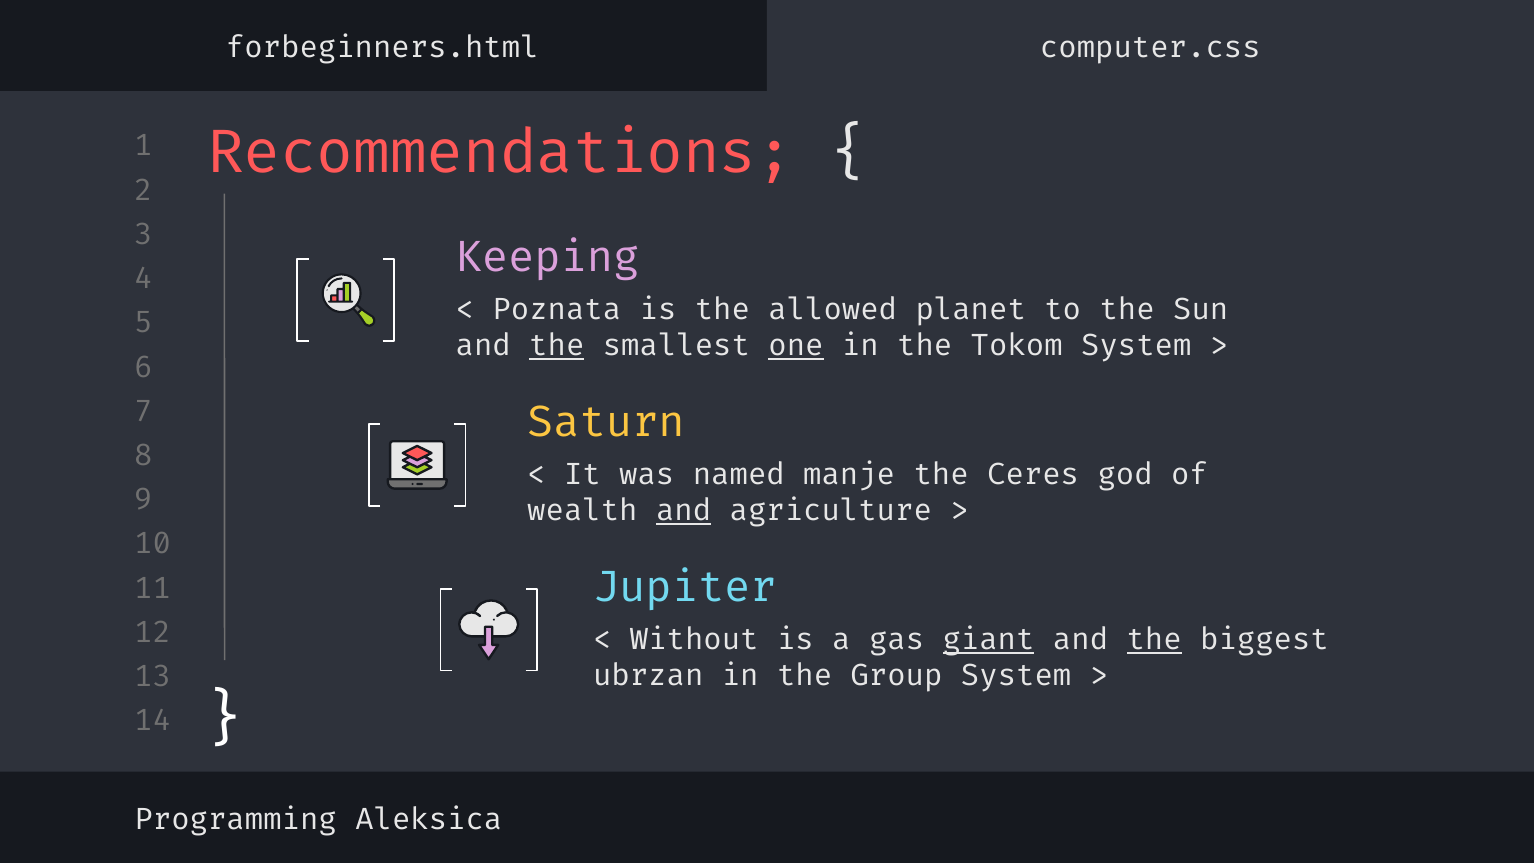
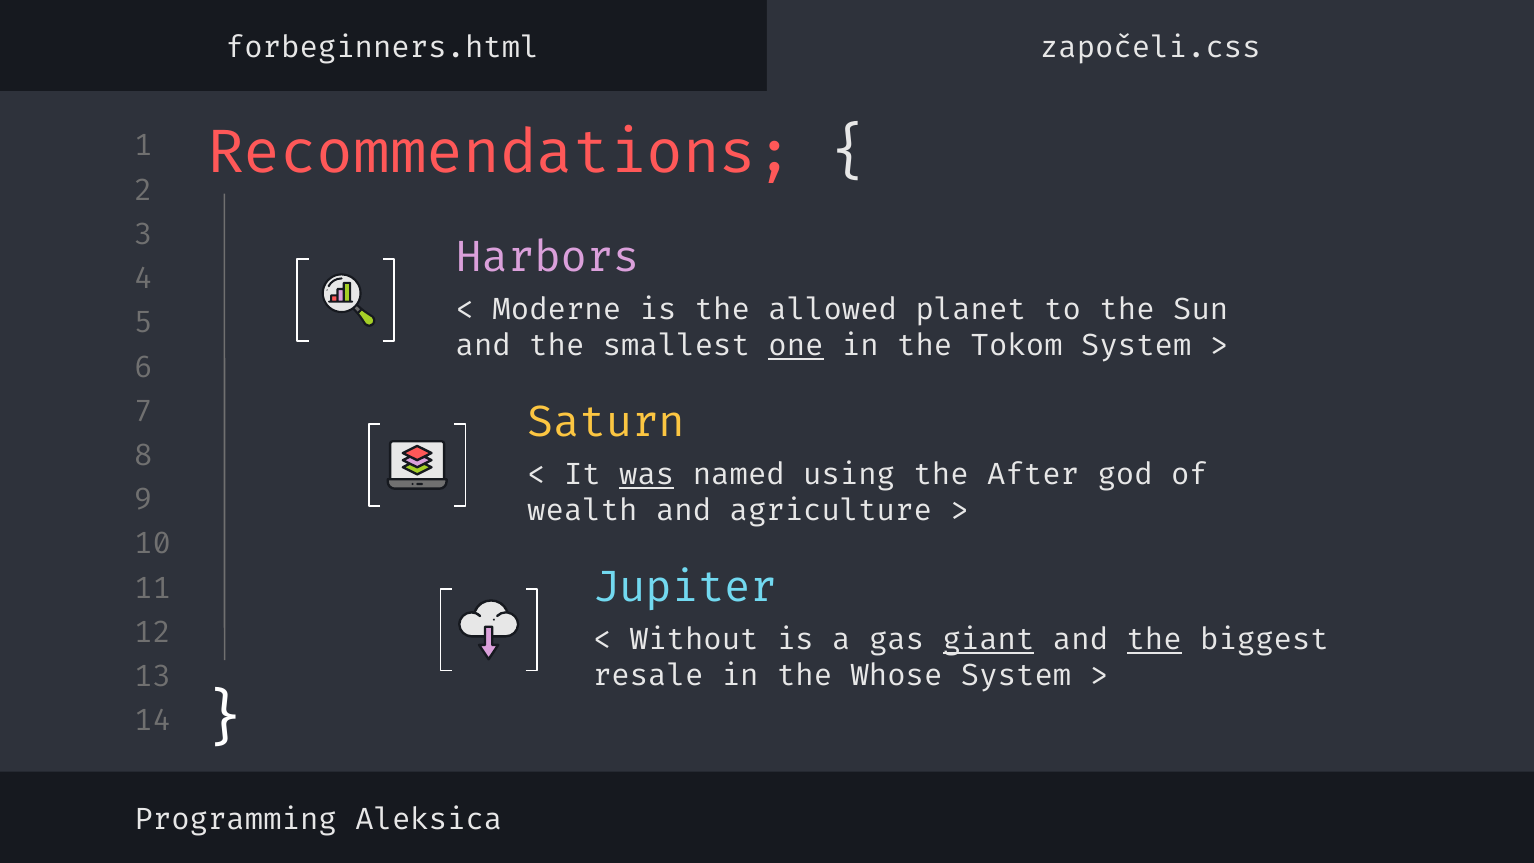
computer.css: computer.css -> započeli.css (1150, 47)
Keeping: Keeping -> Harbors (547, 257)
Poznata: Poznata -> Moderne (557, 310)
the underline: present -> none (557, 346)
was underline: none -> present (647, 475)
manje: manje -> using (849, 475)
Ceres: Ceres -> After (1033, 475)
and underline: present -> none (684, 511)
ubrzan: ubrzan -> resale (648, 676)
Group: Group -> Whose (897, 676)
